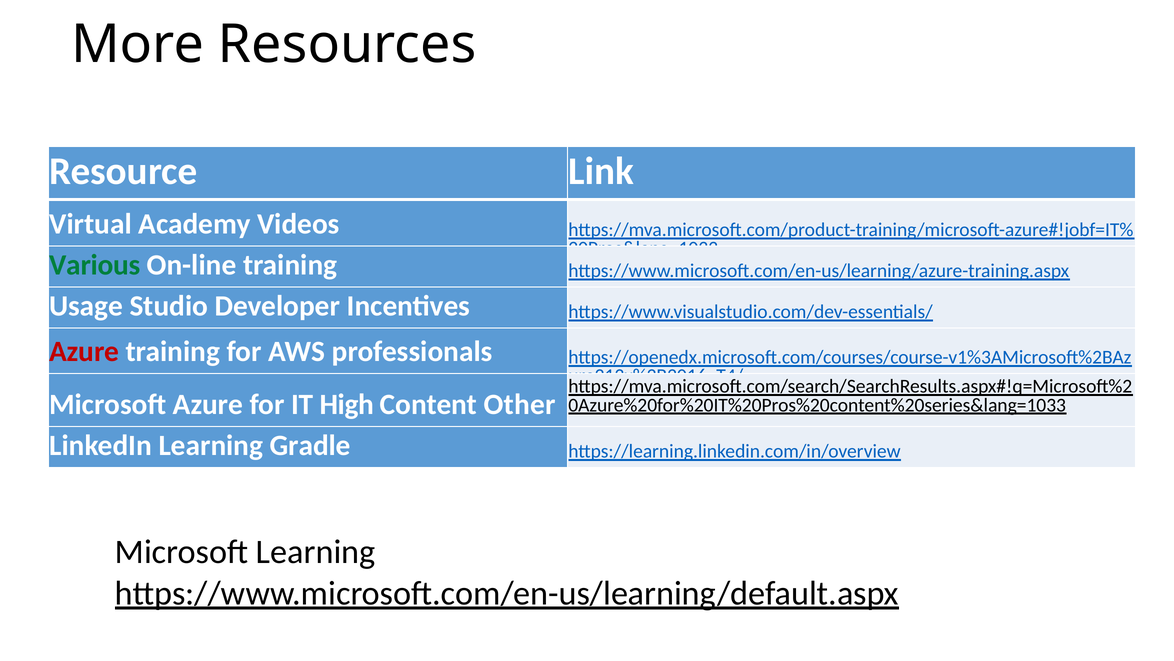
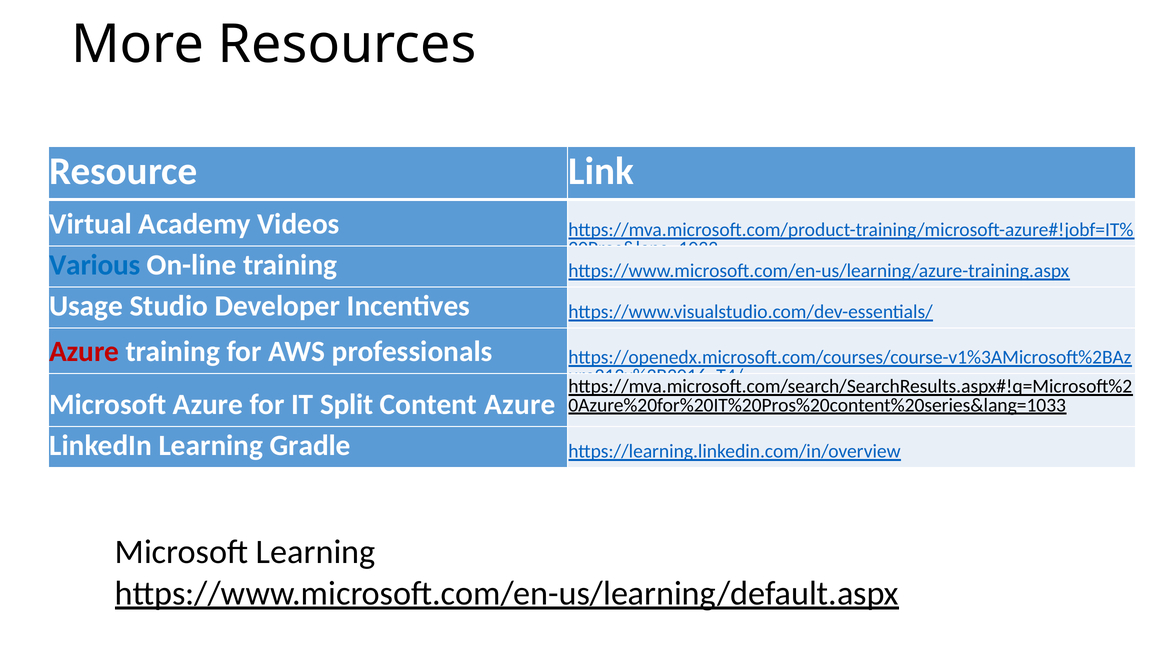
Various colour: green -> blue (95, 265)
High: High -> Split (347, 404)
Content Other: Other -> Azure (520, 404)
